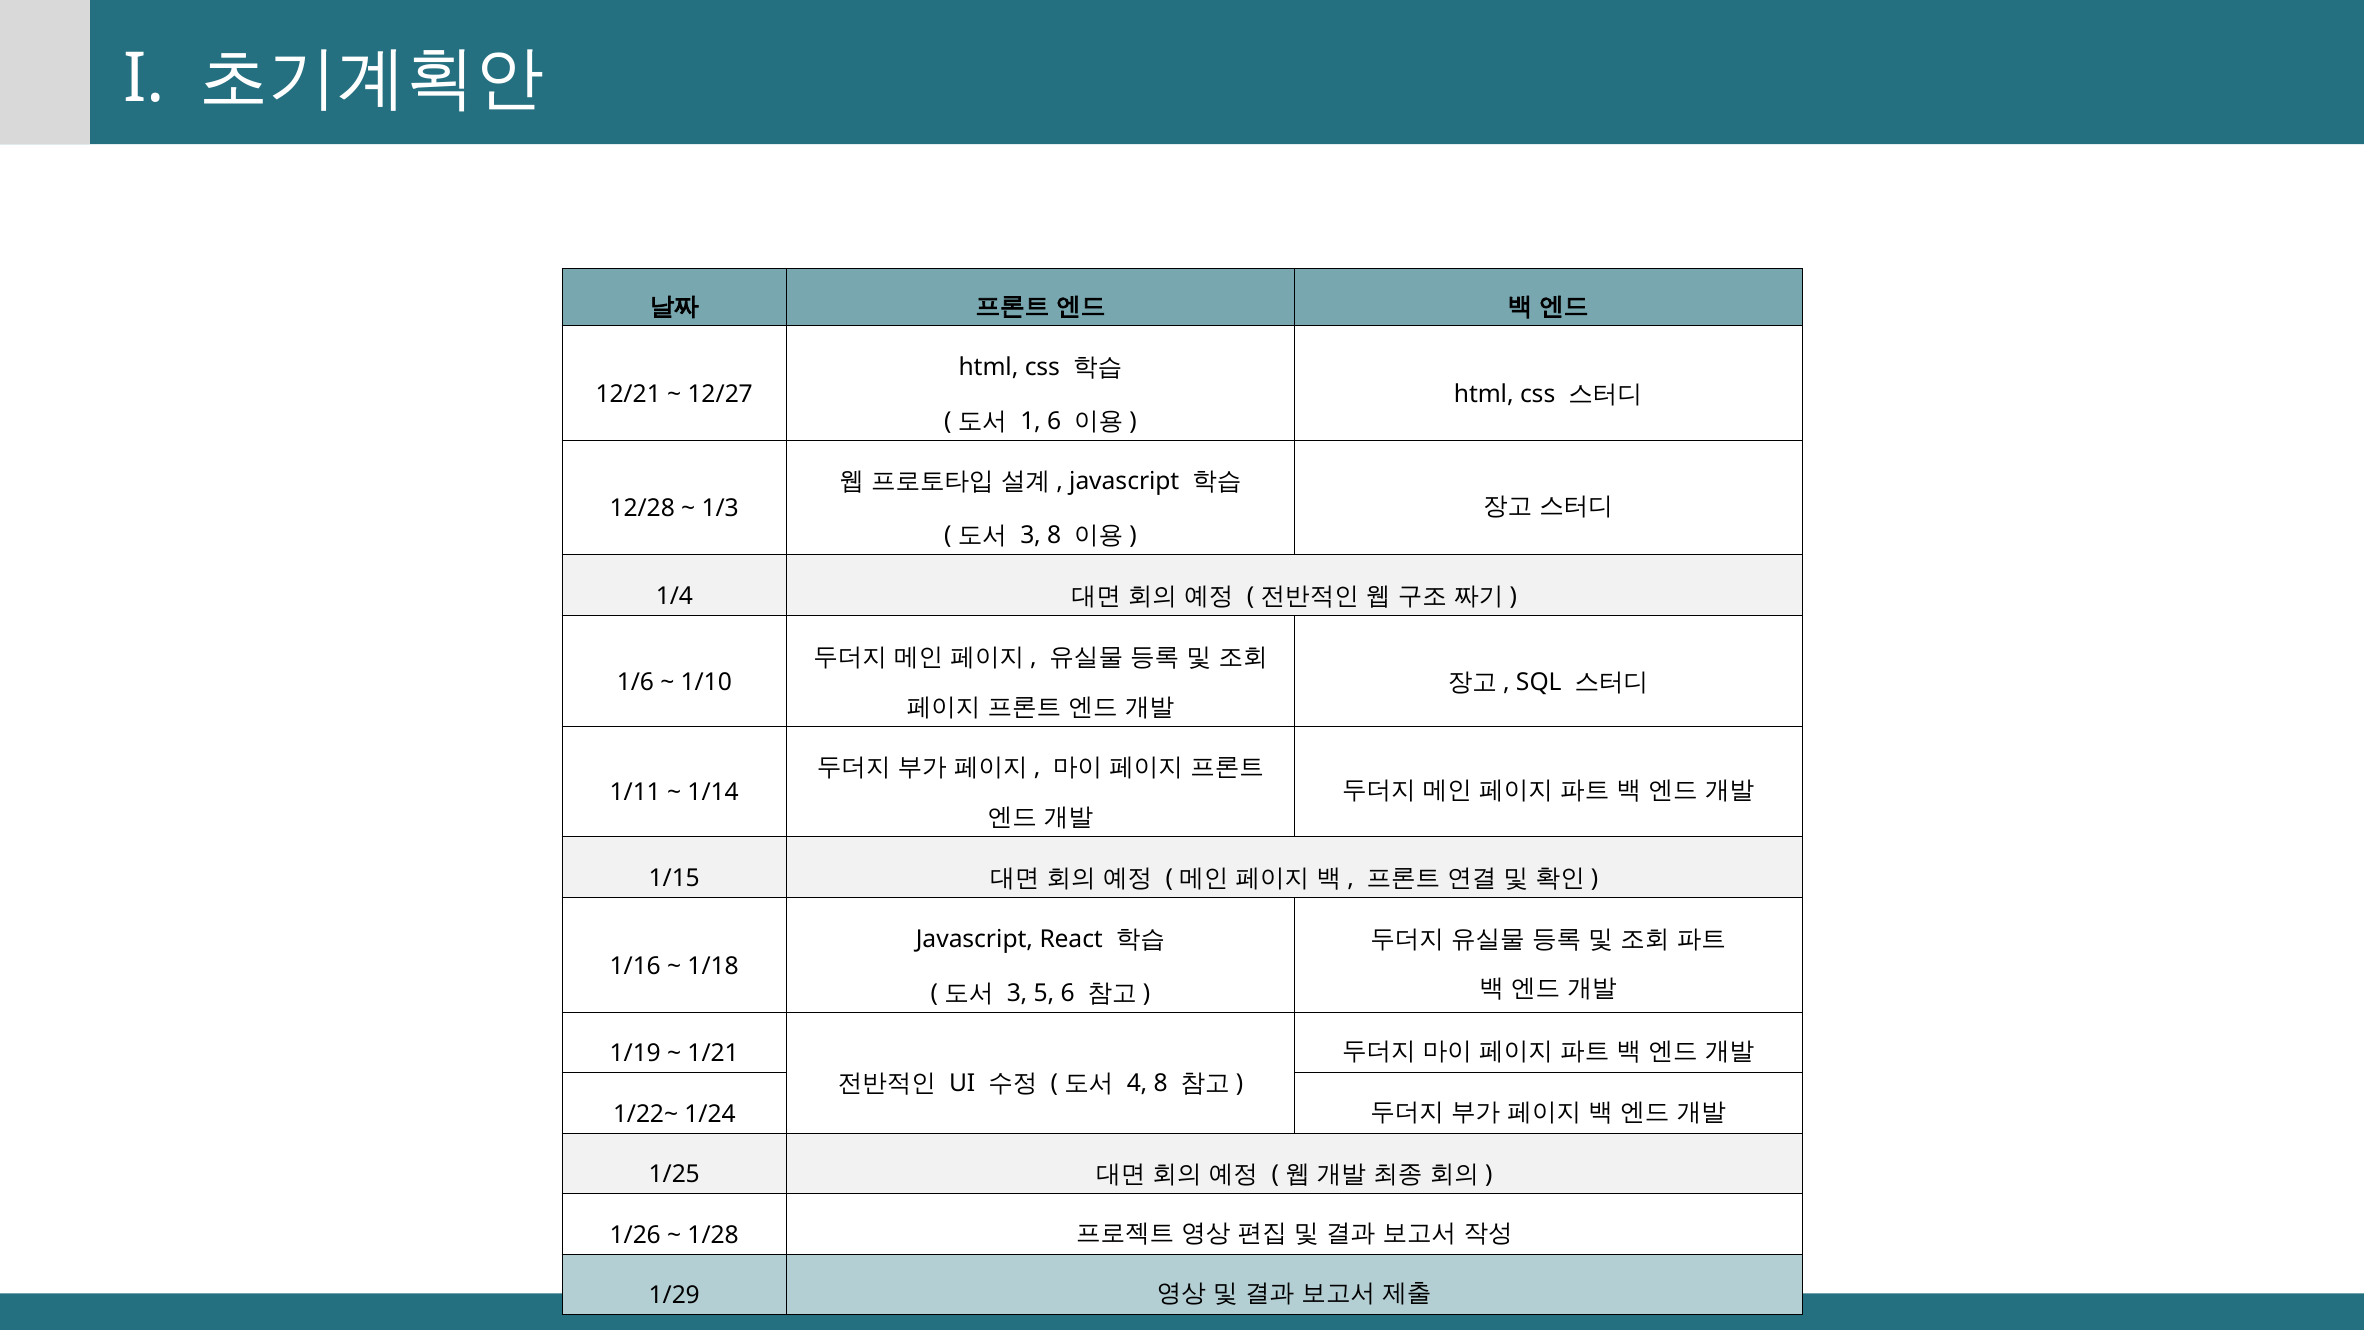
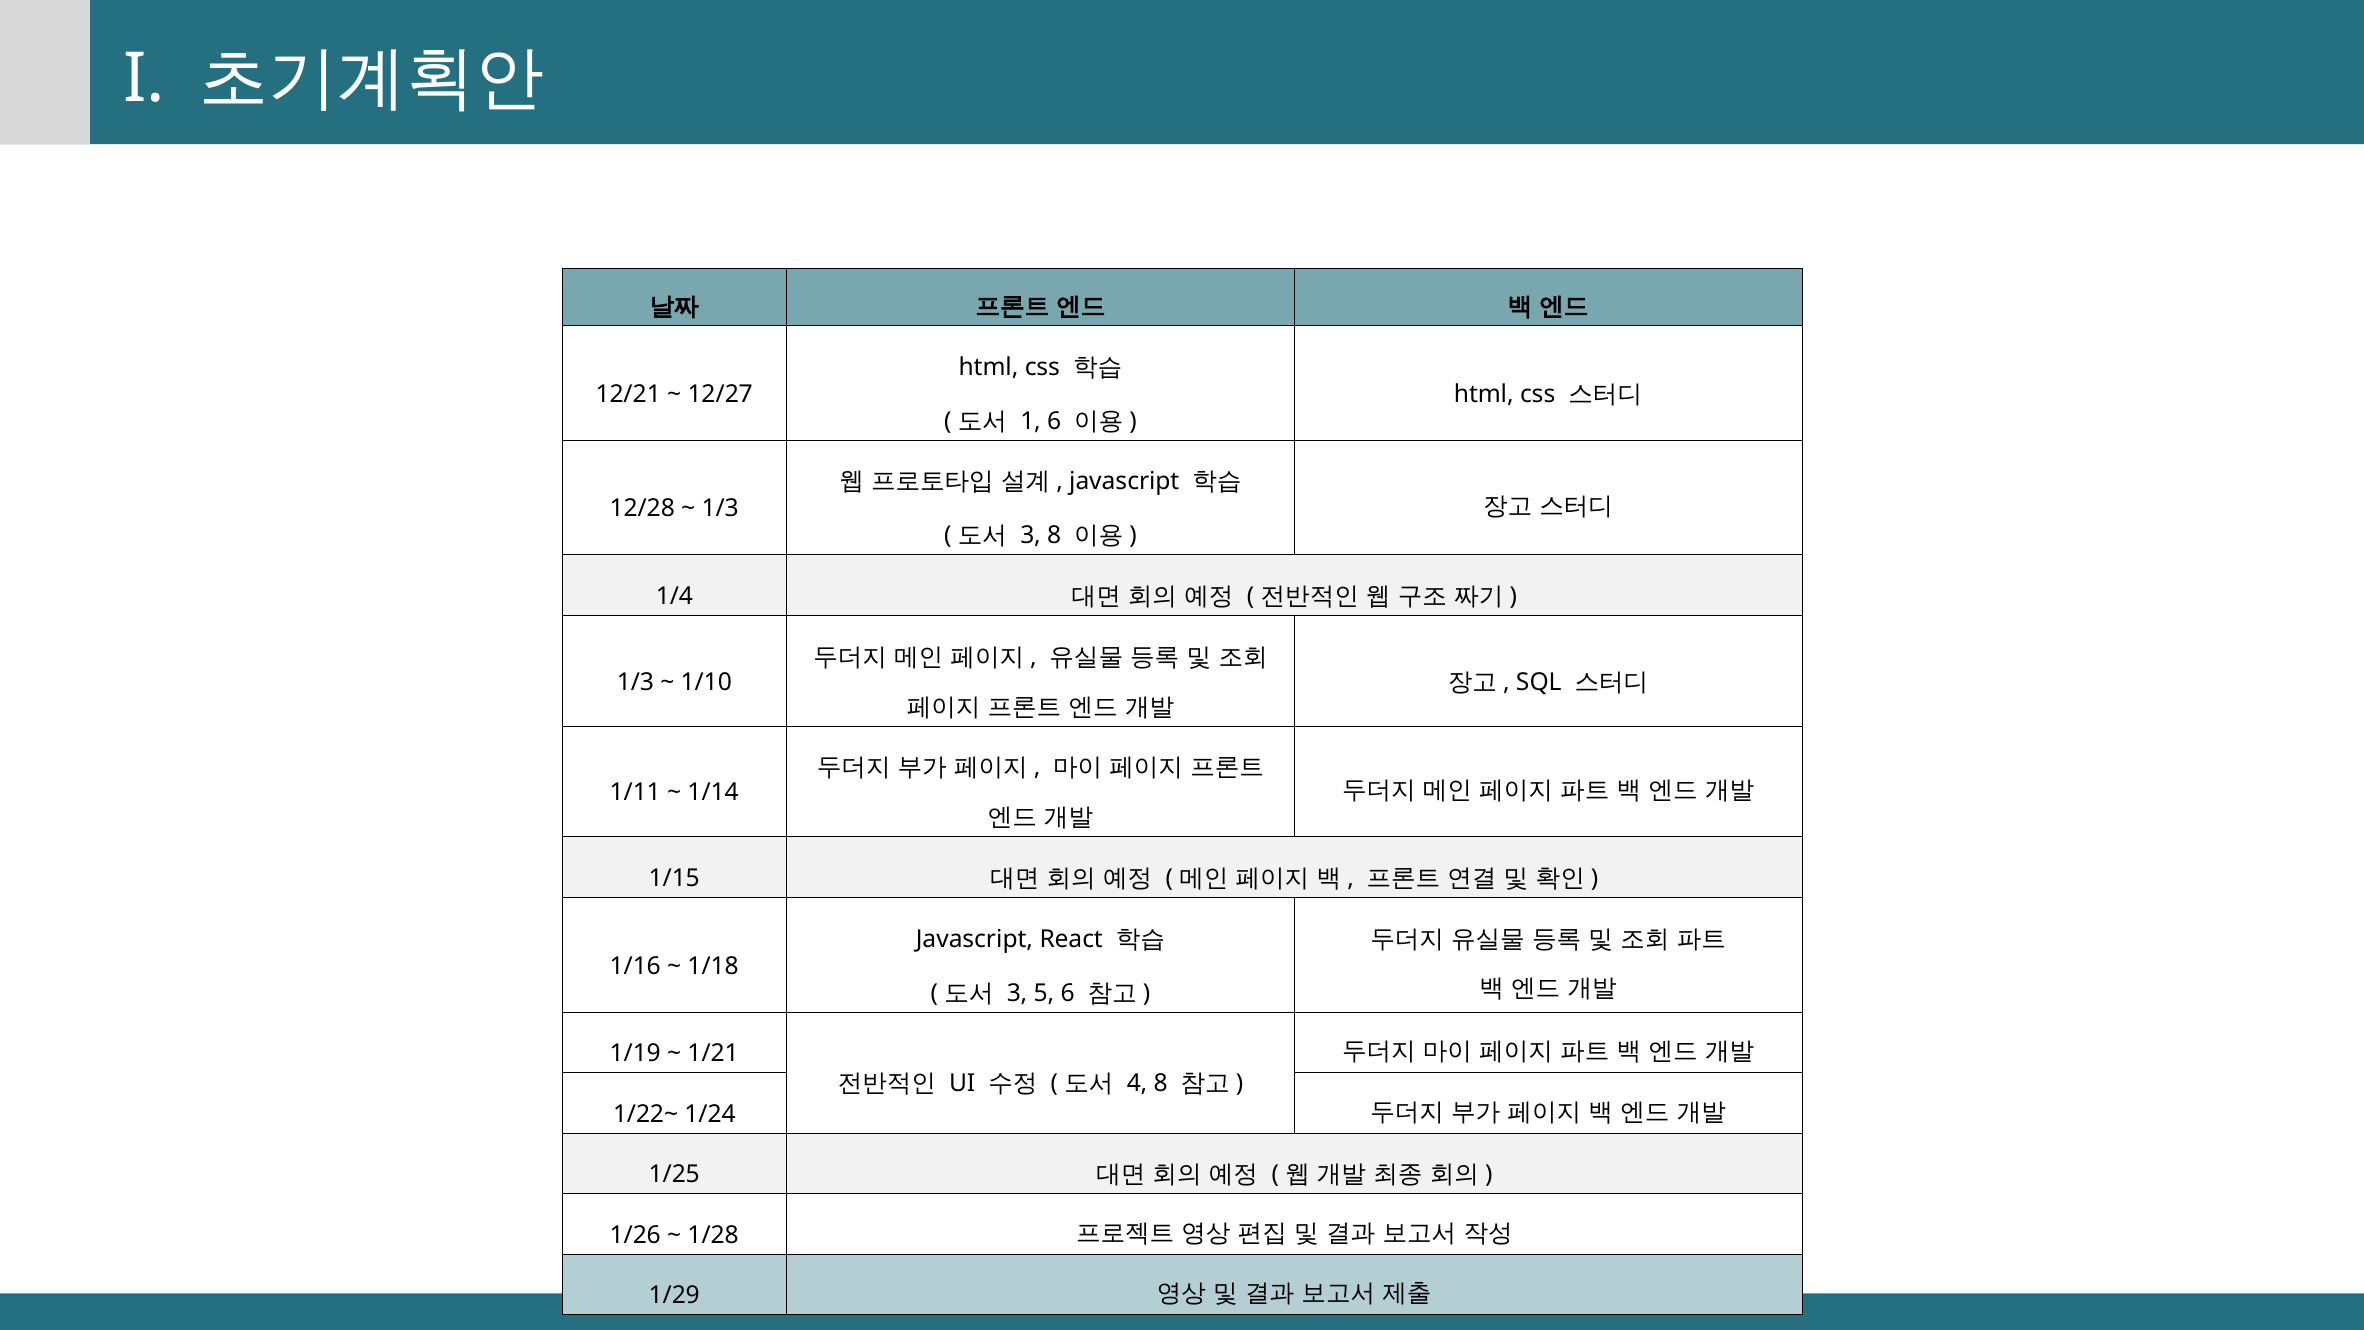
1/6: 1/6 -> 1/3 (635, 682)
